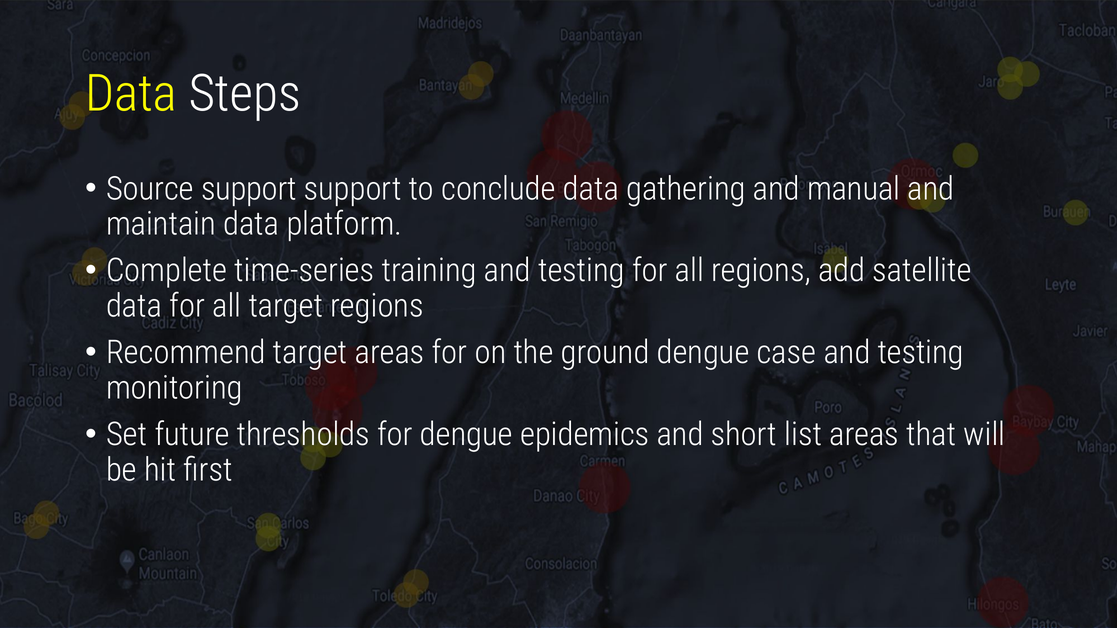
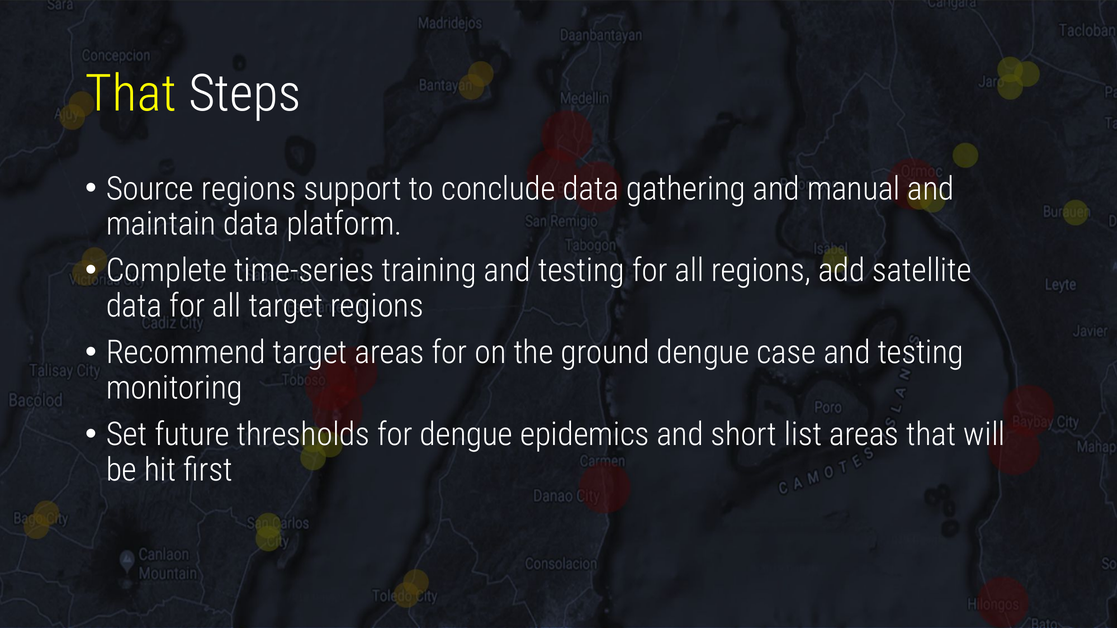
Data: Data -> That (131, 94)
Source support: support -> regions (249, 189)
